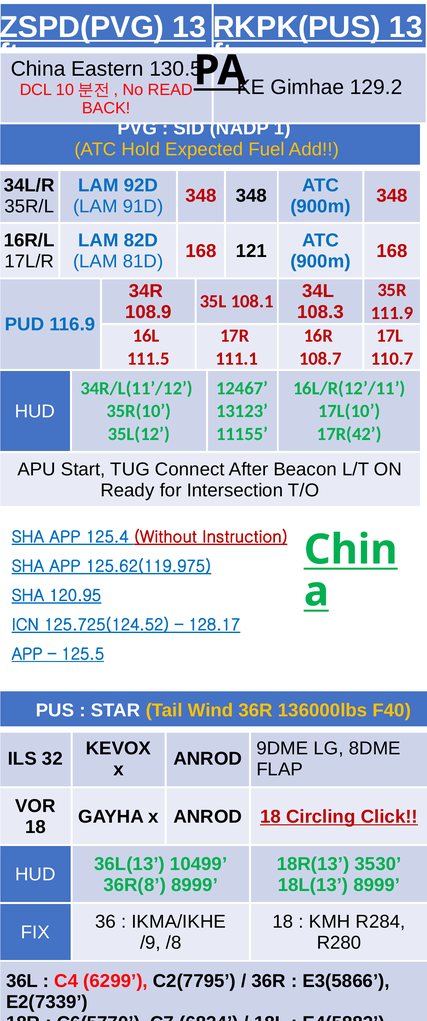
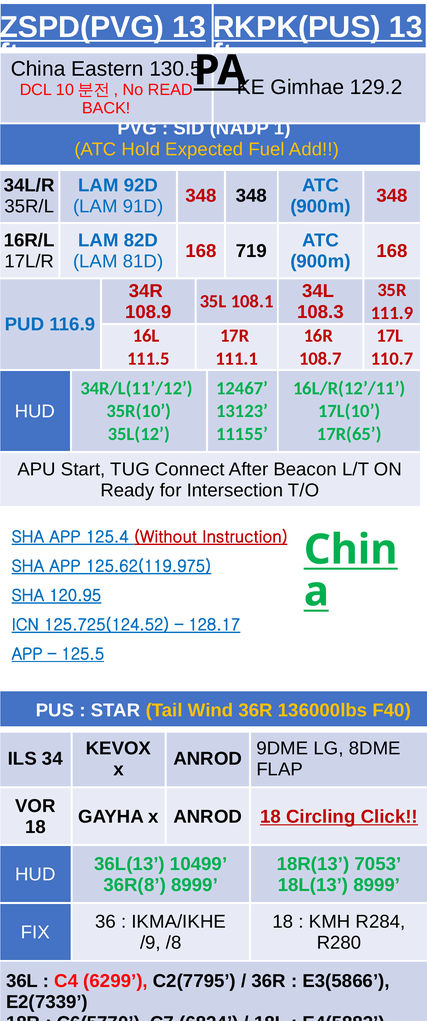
121: 121 -> 719 (251, 251)
17R(42: 17R(42 -> 17R(65 (349, 434)
32: 32 -> 34 (52, 759)
3530: 3530 -> 7053 (378, 864)
